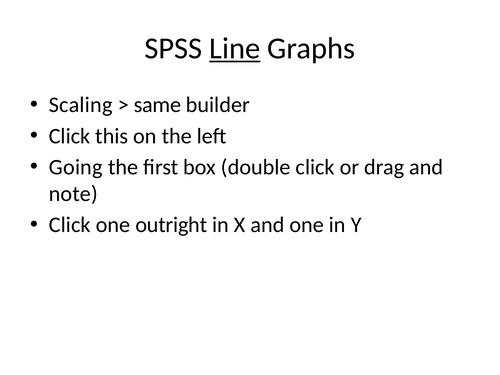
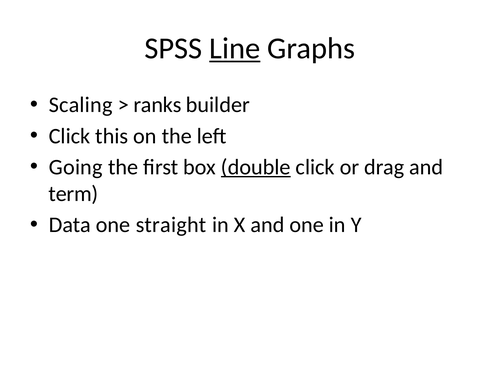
same: same -> ranks (157, 105)
double underline: none -> present (256, 167)
note: note -> term (73, 194)
Click: Click -> Data (70, 225)
outright: outright -> straight (171, 225)
